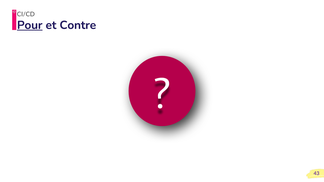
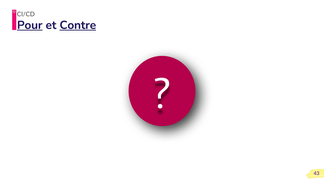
Contre underline: none -> present (78, 25)
